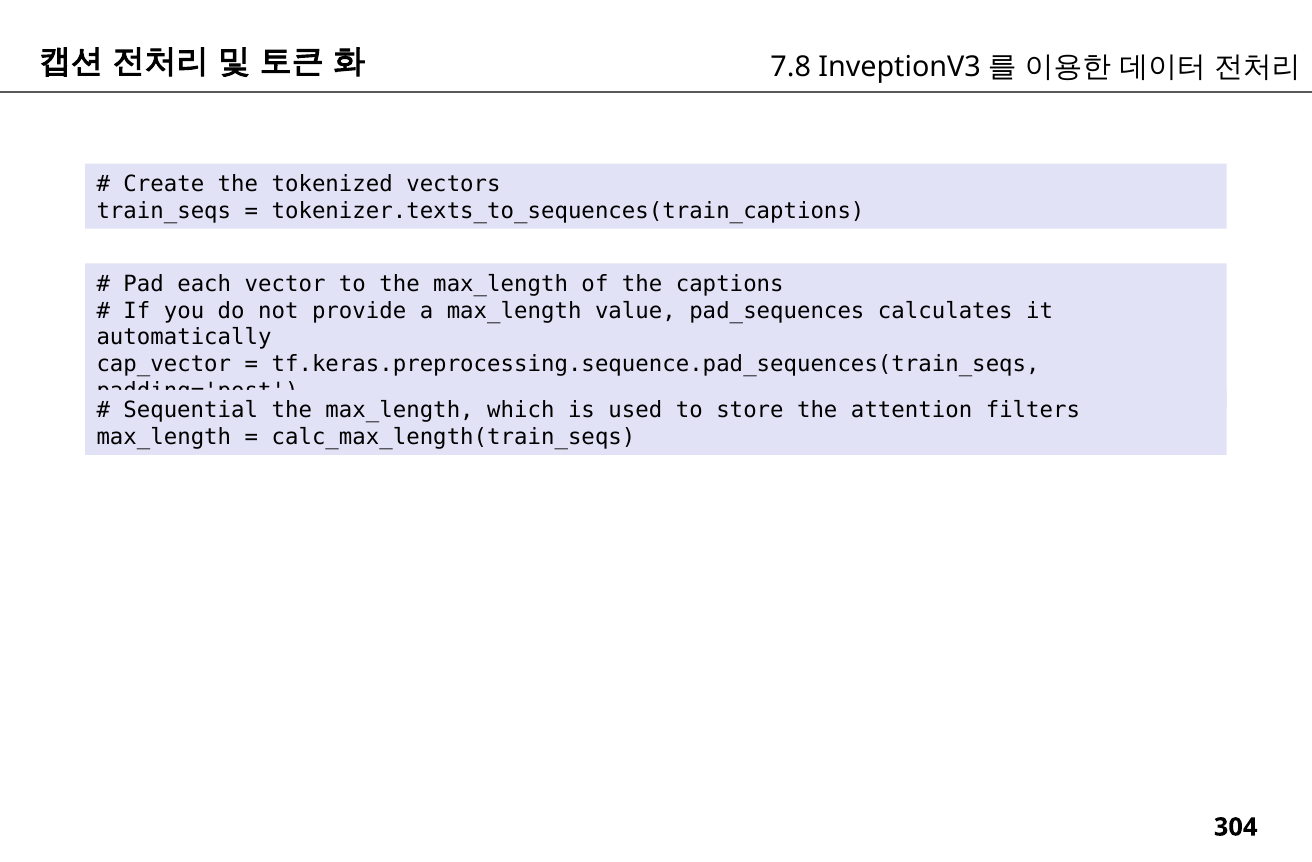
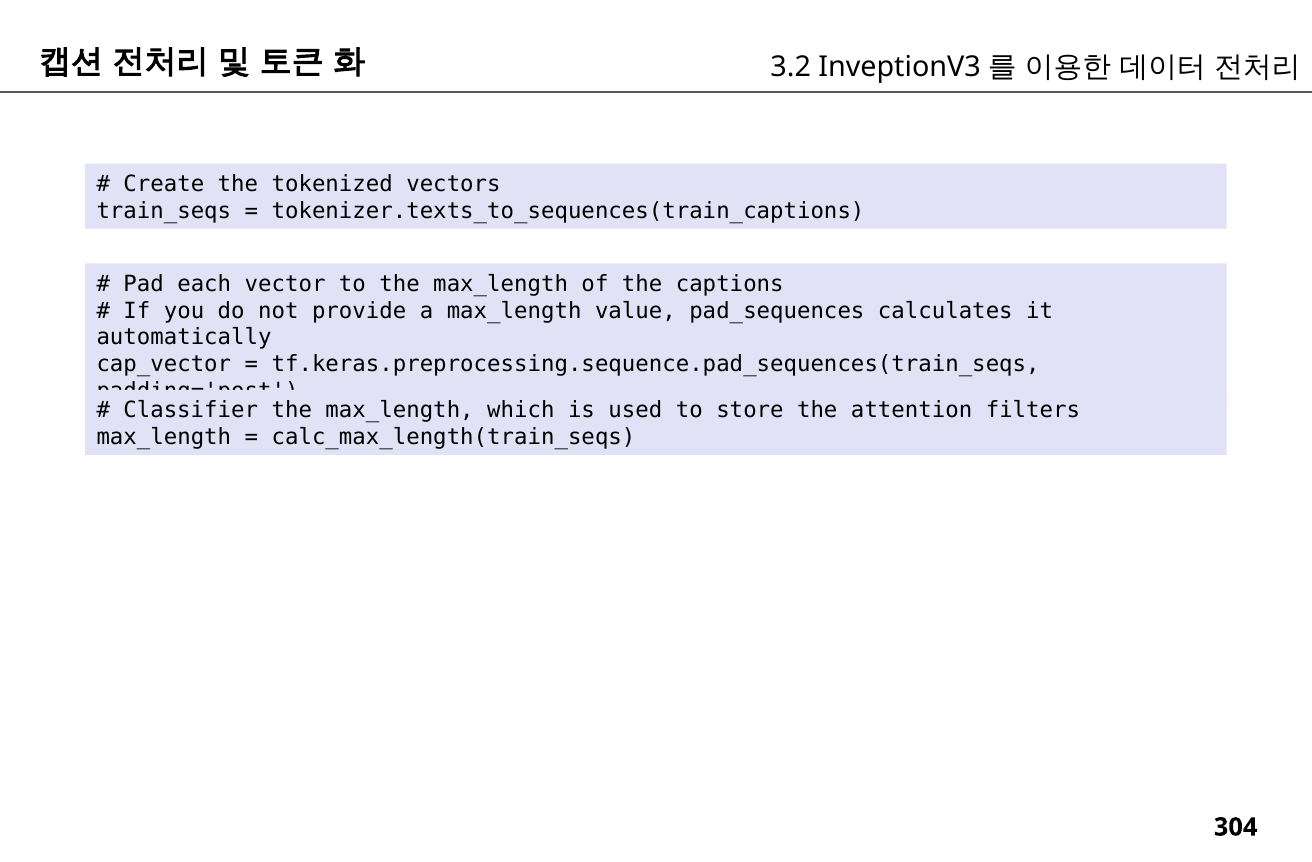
7.8: 7.8 -> 3.2 (791, 67)
Sequential: Sequential -> Classifier (191, 410)
